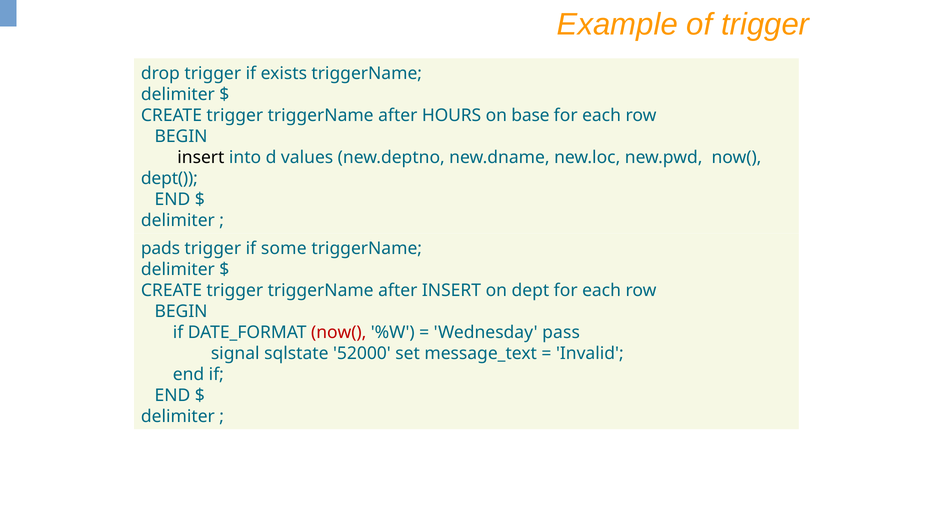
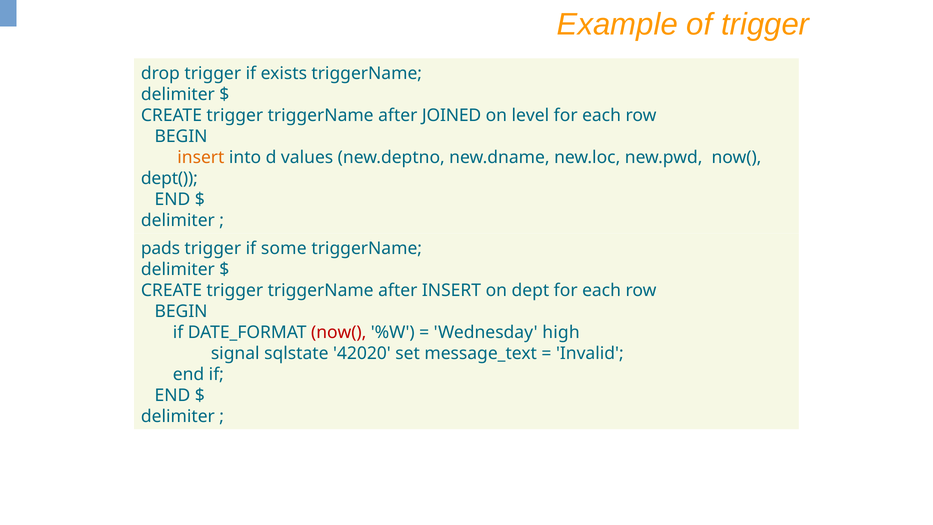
HOURS: HOURS -> JOINED (452, 115)
base: base -> level (530, 115)
insert colour: black -> orange (201, 157)
pass: pass -> high (561, 332)
52000: 52000 -> 42020 (362, 353)
